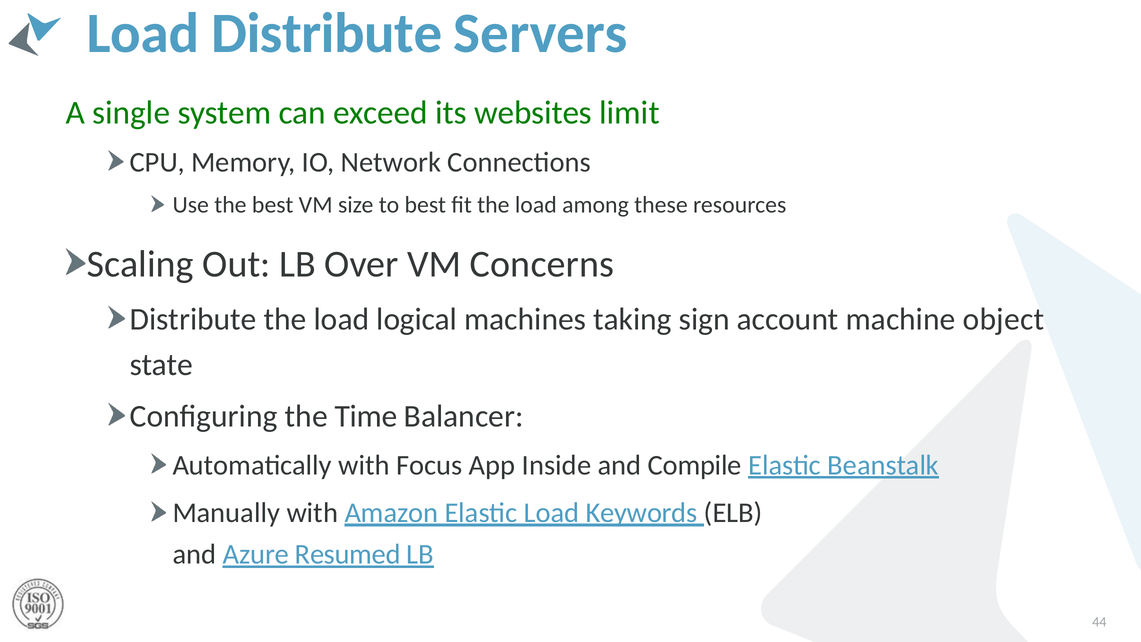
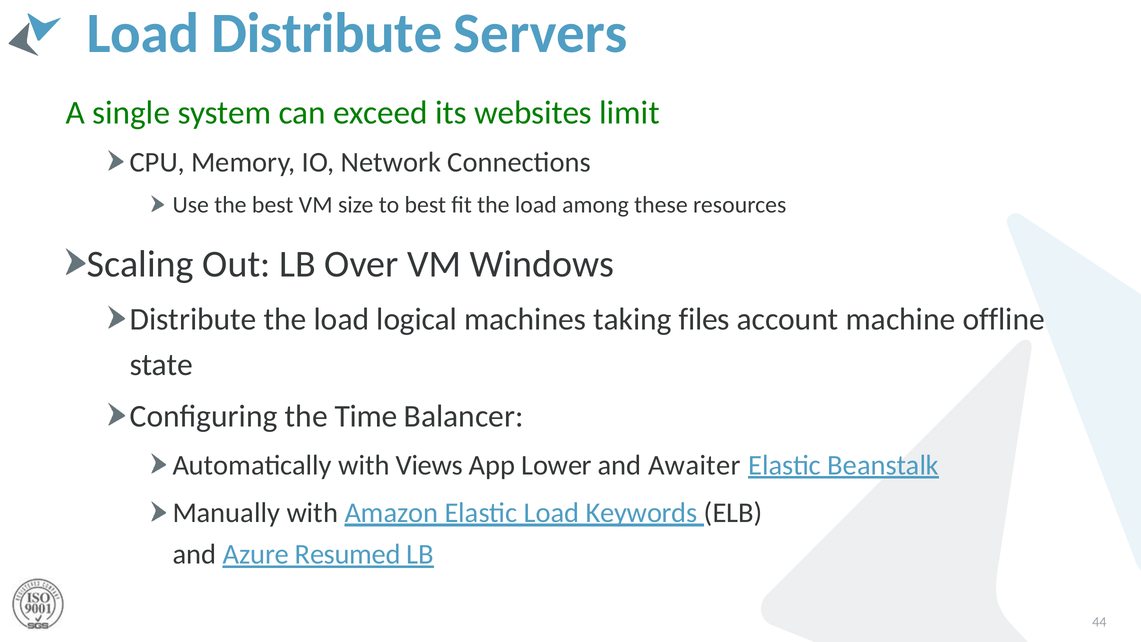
Concerns: Concerns -> Windows (542, 264)
sign: sign -> files (704, 319)
object: object -> offline (1004, 319)
Focus: Focus -> Views (429, 465)
Inside: Inside -> Lower (557, 465)
Compile: Compile -> Awaiter (694, 465)
